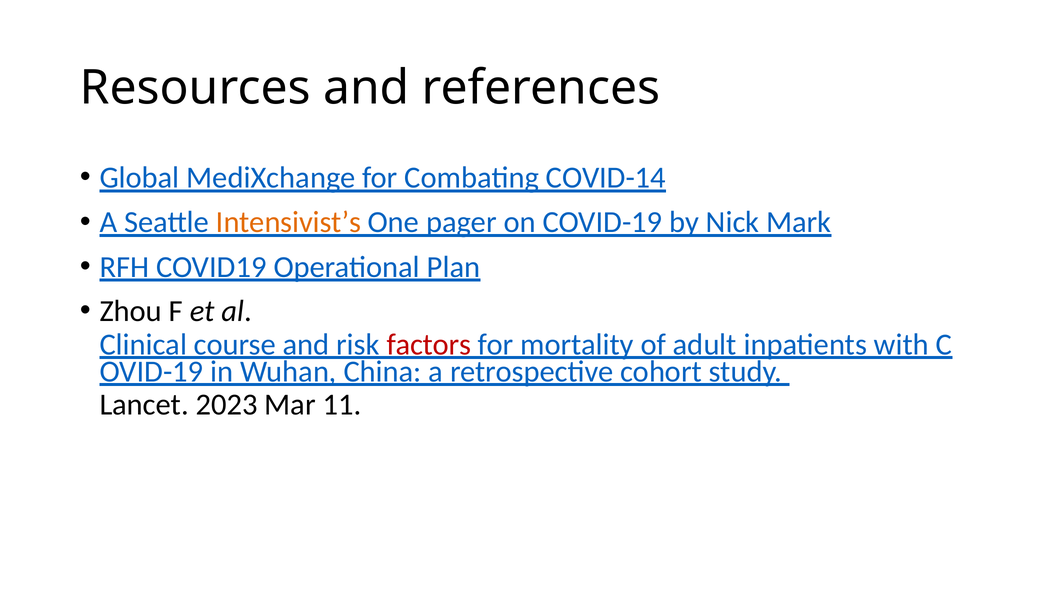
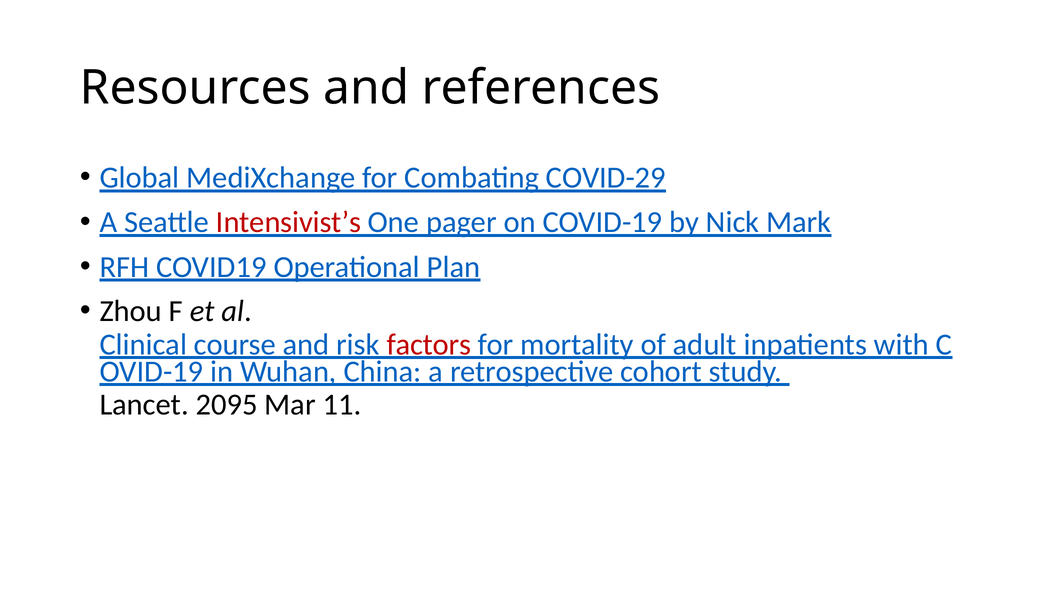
COVID-14: COVID-14 -> COVID-29 (606, 178)
Intensivist’s colour: orange -> red (288, 222)
2023: 2023 -> 2095 (227, 404)
